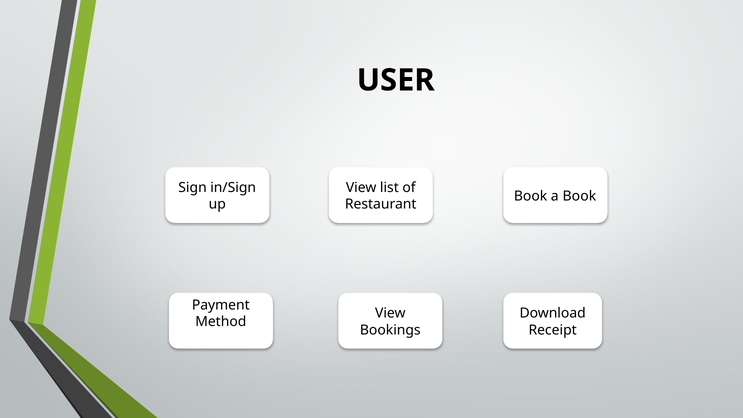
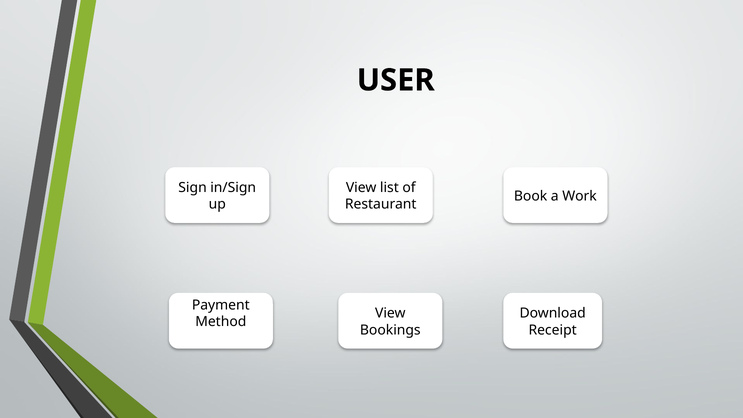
a Book: Book -> Work (579, 196)
